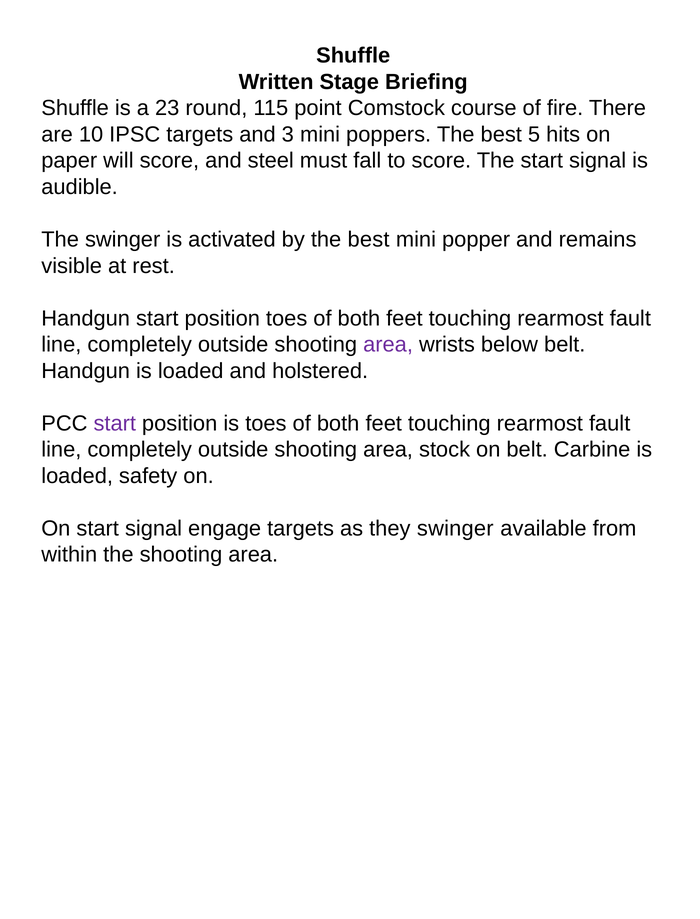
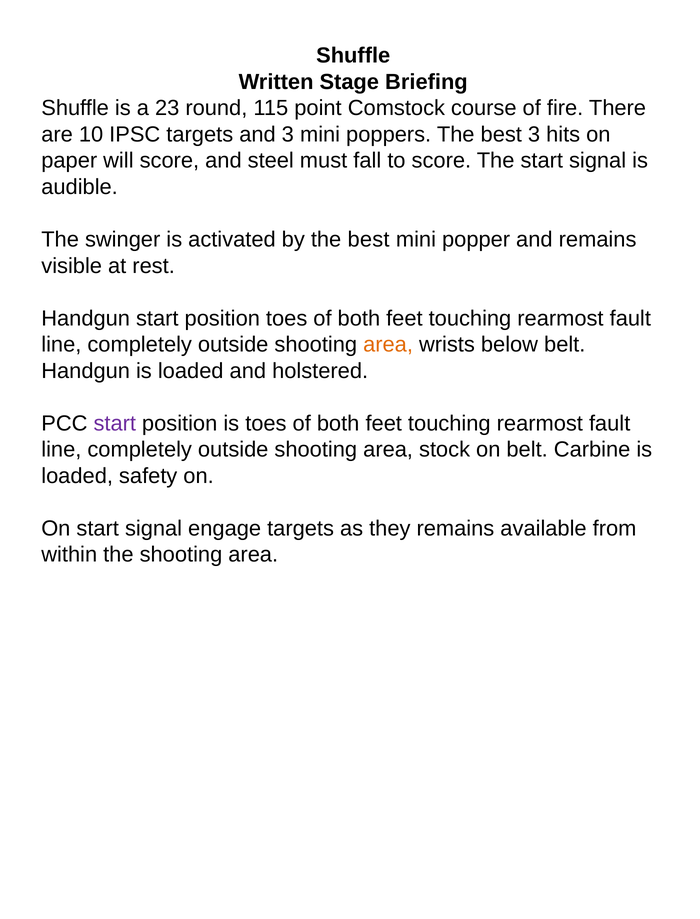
best 5: 5 -> 3 (534, 134)
area colour: purple -> orange (388, 344)
they swinger: swinger -> remains (455, 528)
